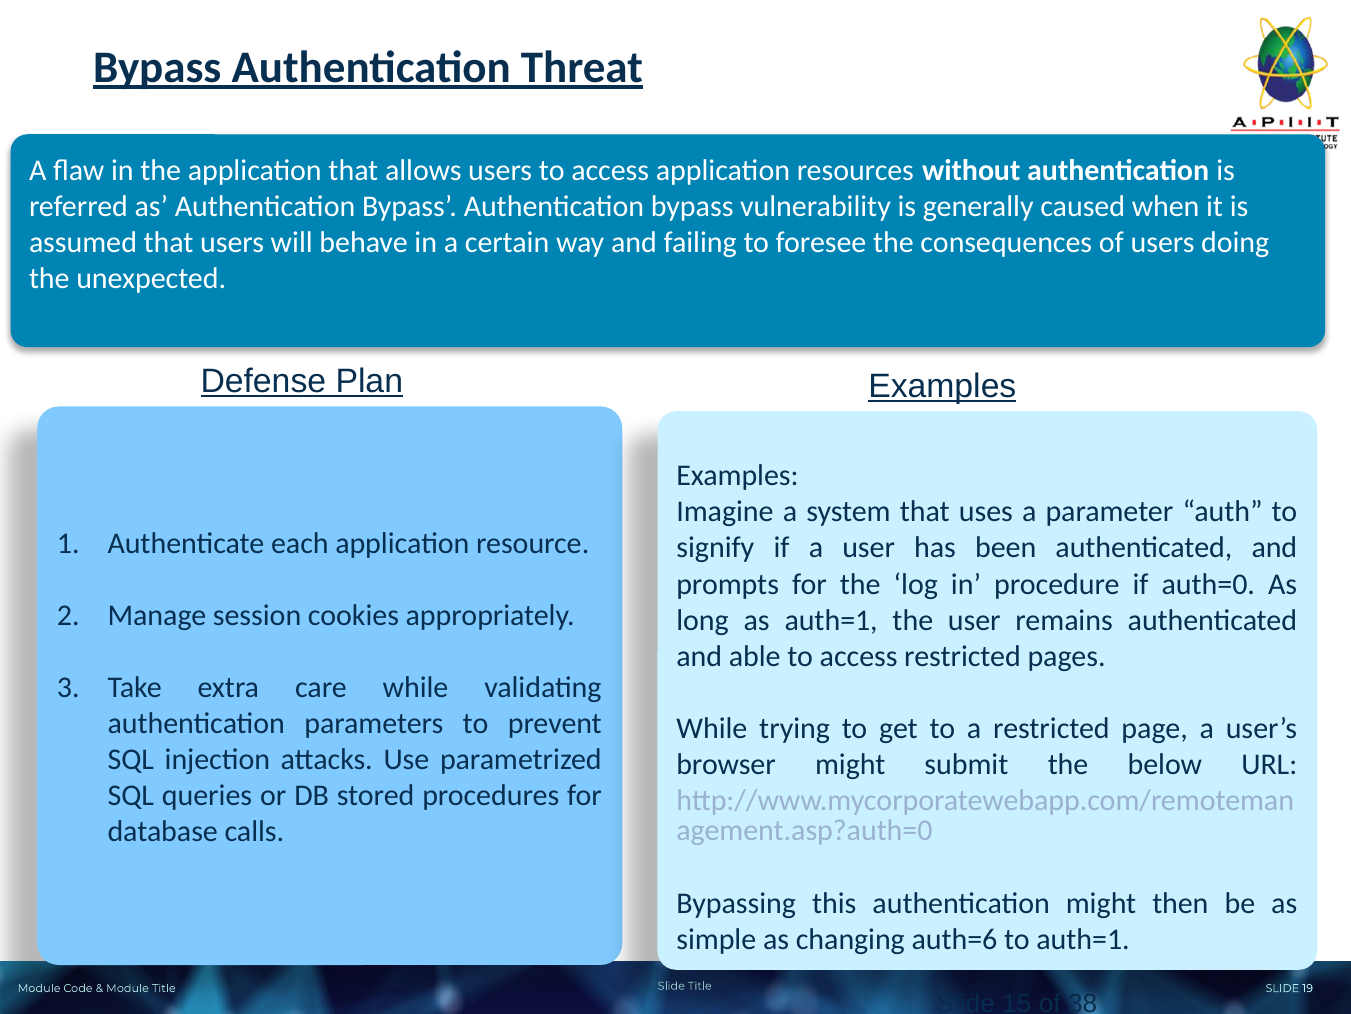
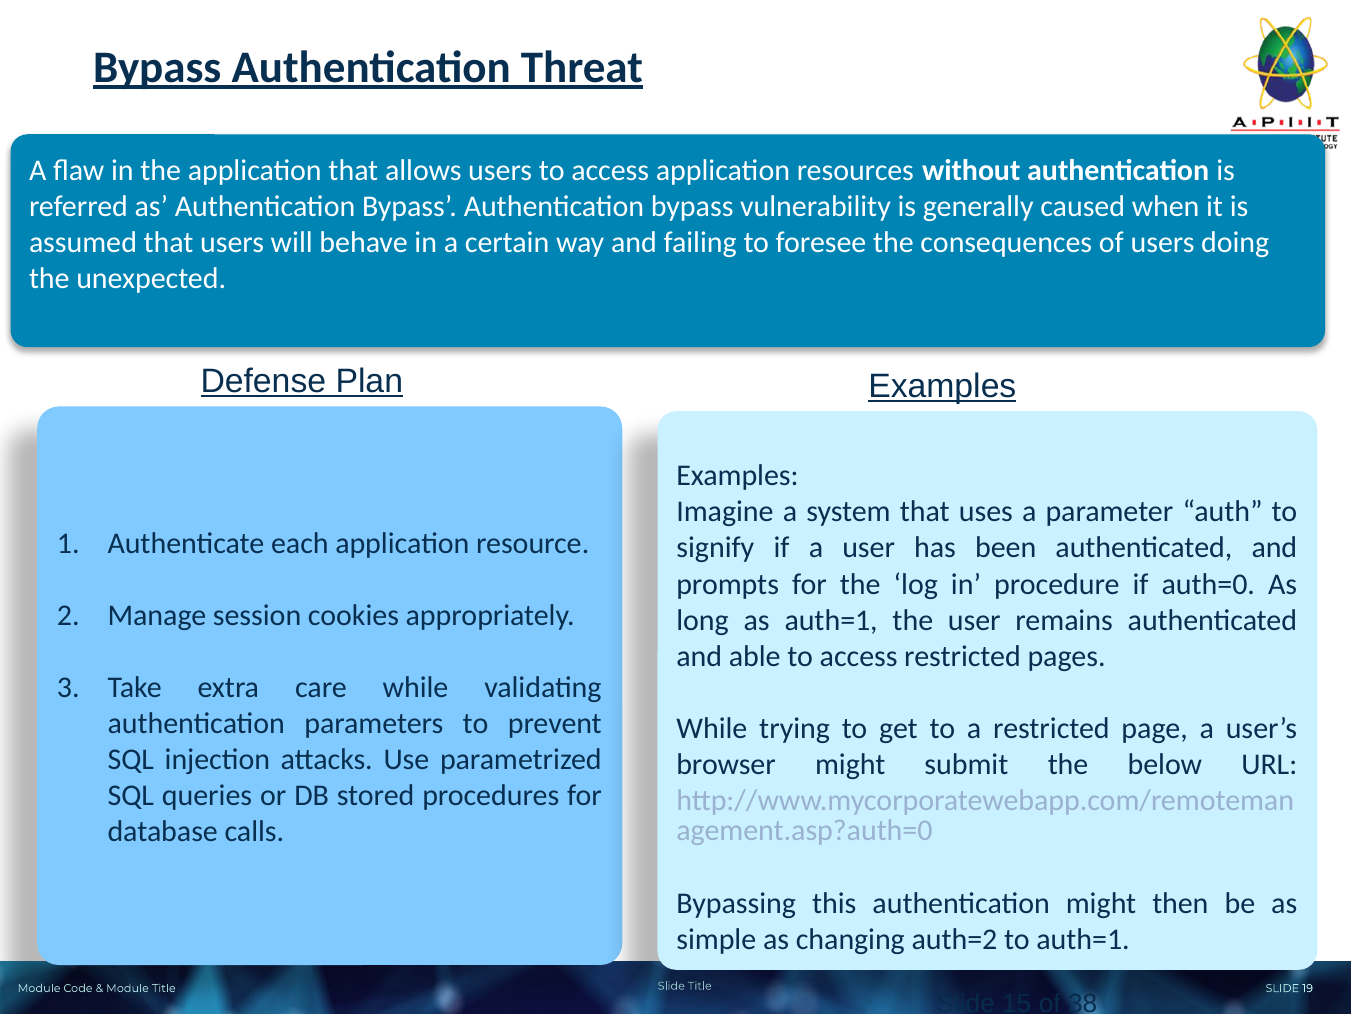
auth=6: auth=6 -> auth=2 (954, 938)
